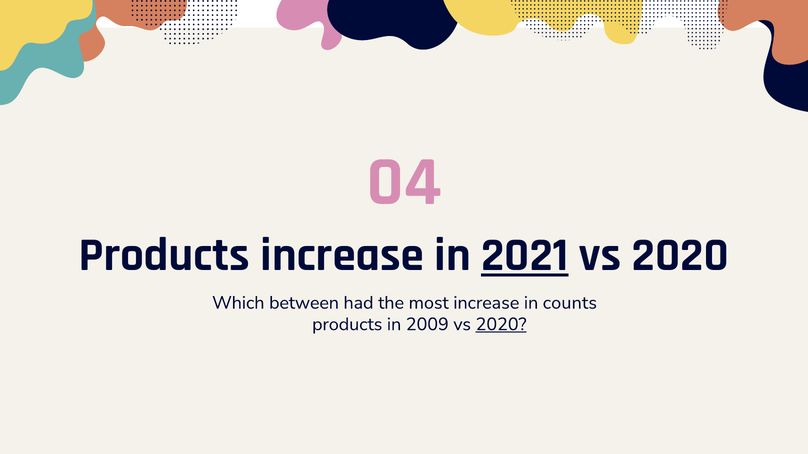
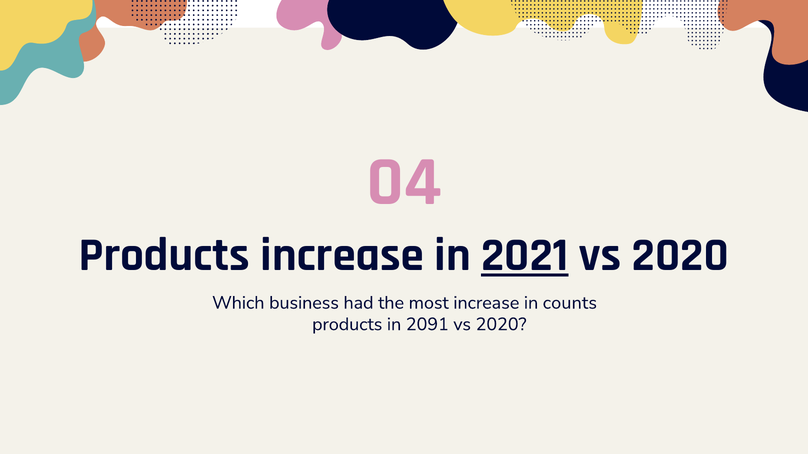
between: between -> business (304, 303)
2009: 2009 -> 2091 (427, 325)
2020 underline: present -> none (501, 325)
